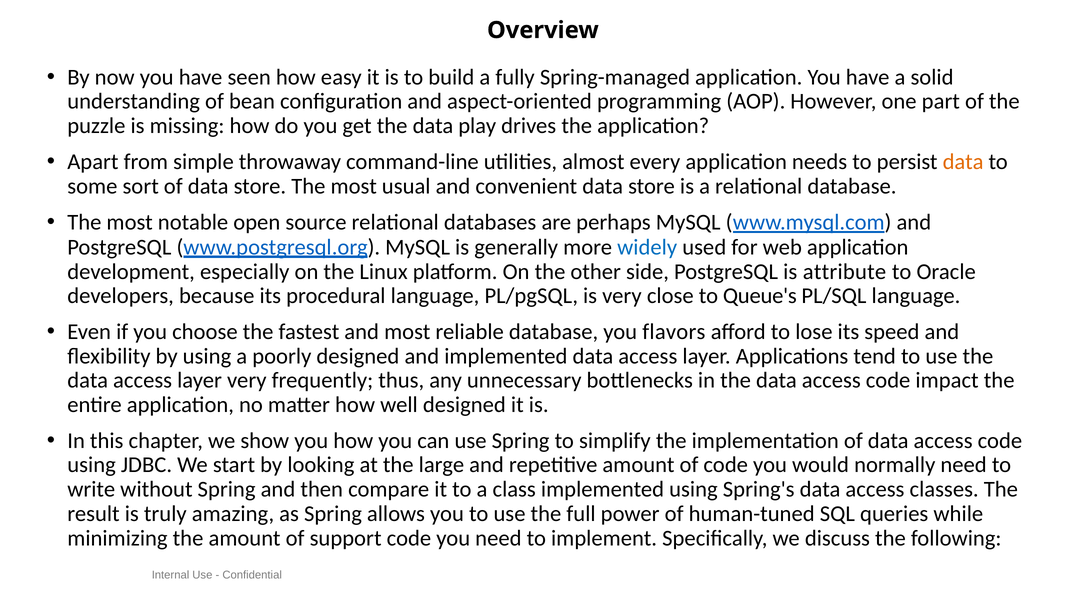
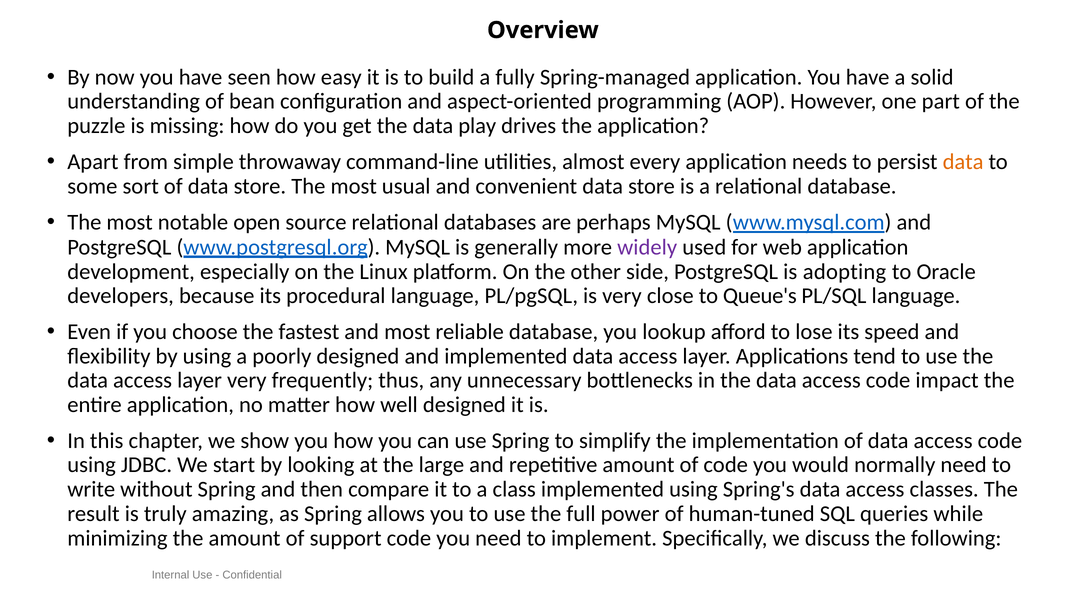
widely colour: blue -> purple (647, 247)
attribute: attribute -> adopting (845, 272)
flavors: flavors -> lookup (674, 332)
